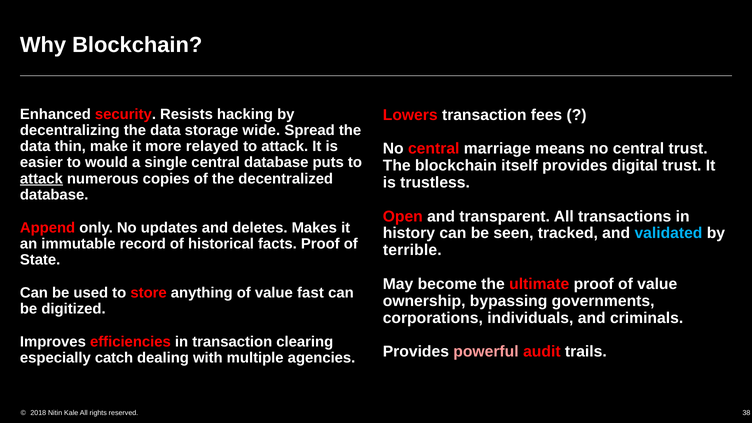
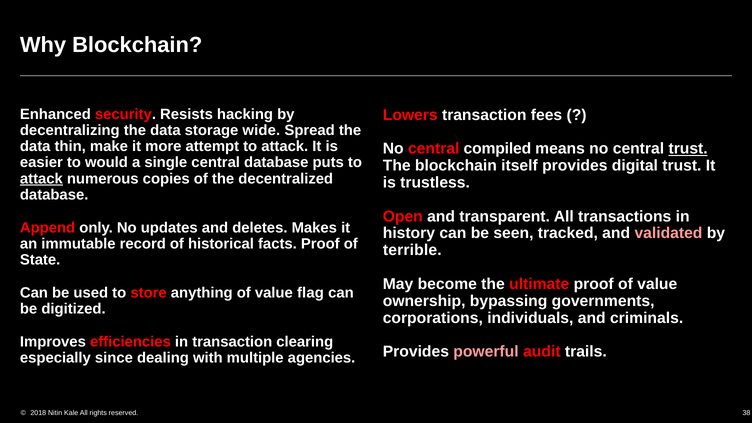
relayed: relayed -> attempt (212, 146)
marriage: marriage -> compiled (497, 149)
trust underline: none -> present (688, 149)
validated colour: light blue -> pink (668, 233)
fast: fast -> flag (310, 293)
catch: catch -> since (114, 358)
